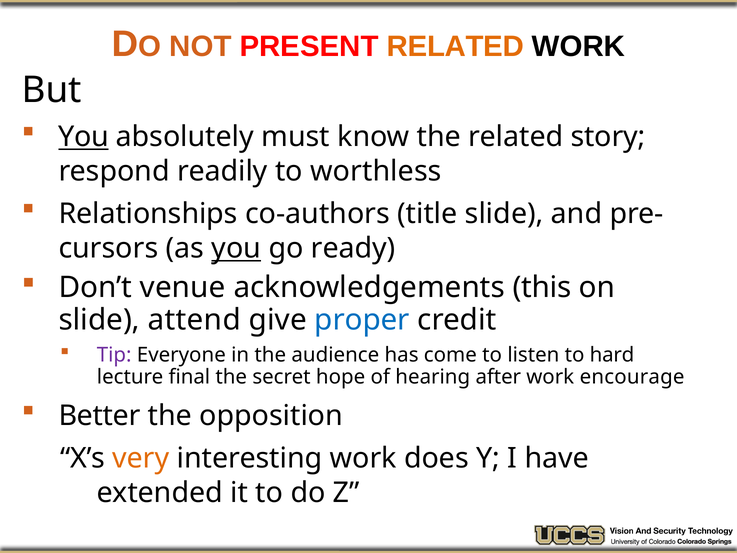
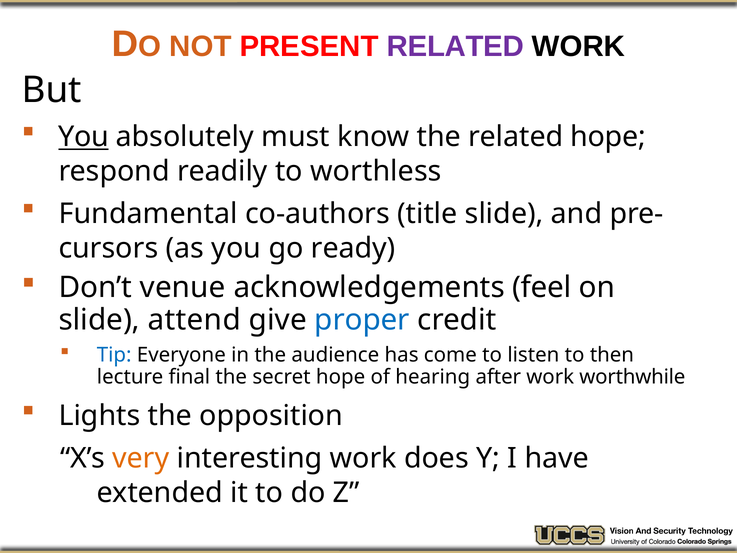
RELATED colour: orange -> purple (455, 47)
related story: story -> hope (608, 137)
Relationships: Relationships -> Fundamental (148, 214)
you underline: present -> none (236, 248)
this: this -> feel (542, 288)
Tip colour: purple -> blue (114, 355)
hard: hard -> then (612, 355)
encourage: encourage -> worthwhile (632, 377)
Better: Better -> Lights (99, 416)
